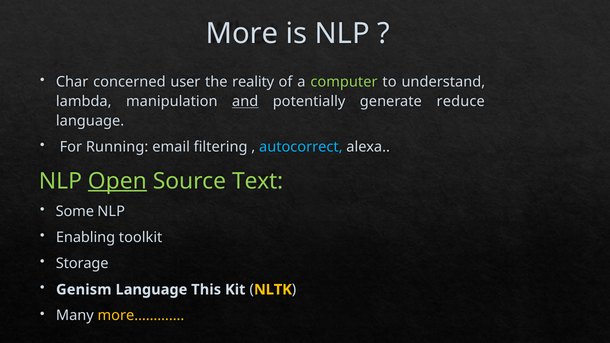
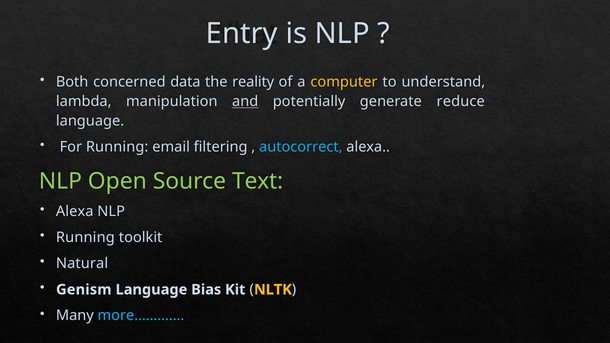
More: More -> Entry (242, 33)
Char: Char -> Both (72, 82)
user: user -> data (185, 82)
computer colour: light green -> yellow (344, 82)
Open underline: present -> none (117, 181)
Some: Some -> Alexa (75, 211)
Enabling: Enabling -> Running (85, 238)
Storage: Storage -> Natural (82, 264)
This: This -> Bias (206, 290)
more………… colour: yellow -> light blue (141, 316)
